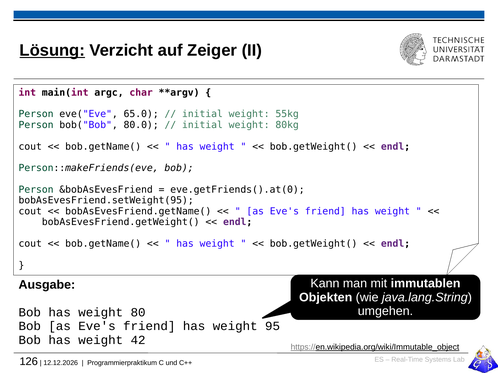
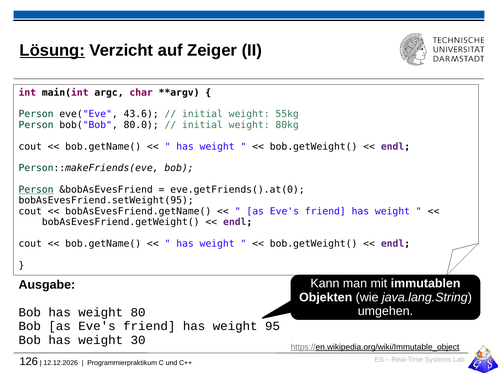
65.0: 65.0 -> 43.6 (141, 114)
Person underline: none -> present (36, 190)
42: 42 -> 30 (138, 341)
